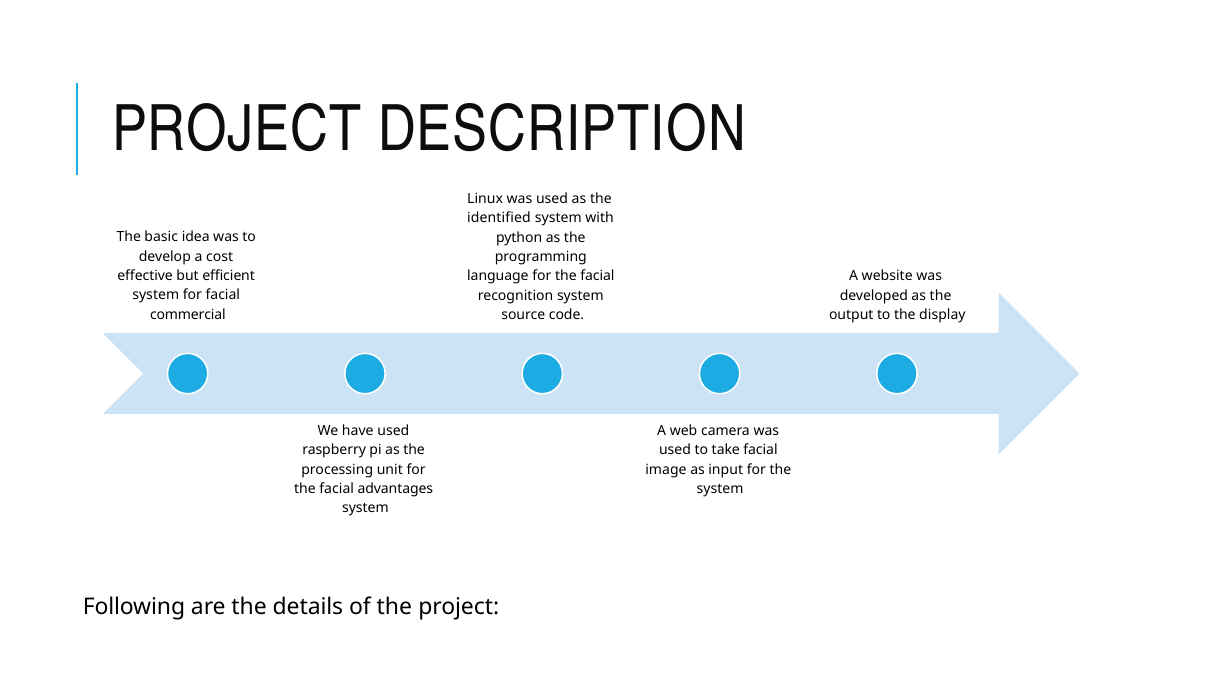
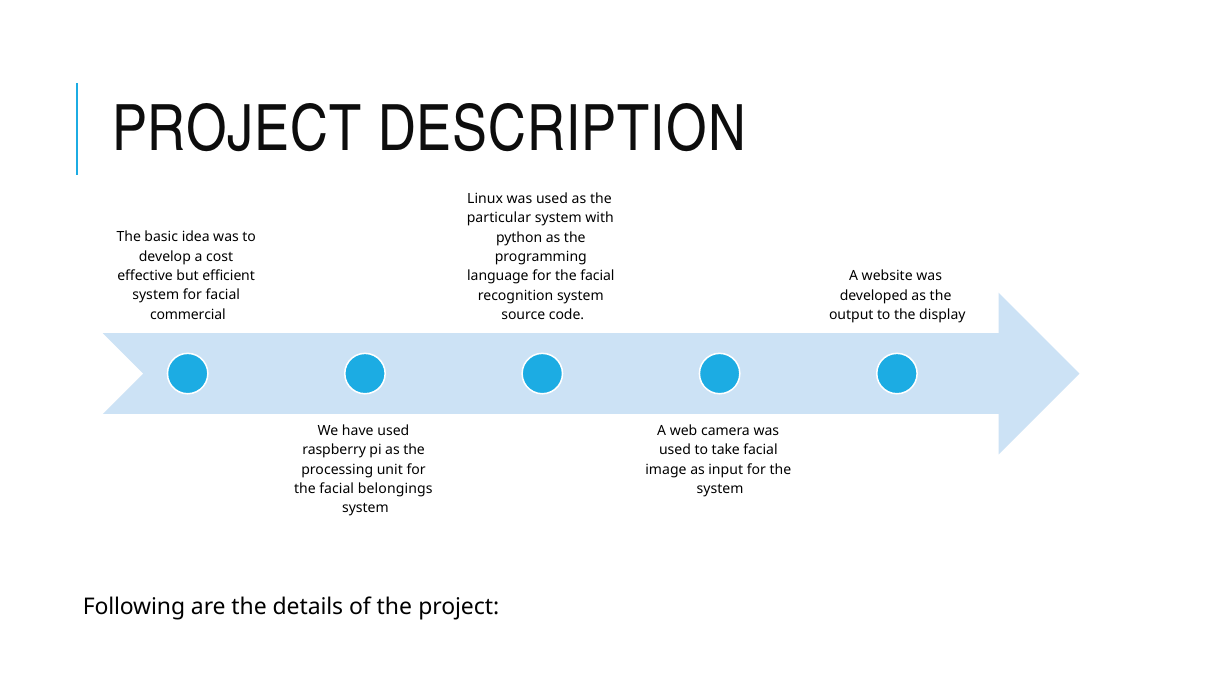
identified: identified -> particular (499, 218)
advantages: advantages -> belongings (395, 489)
